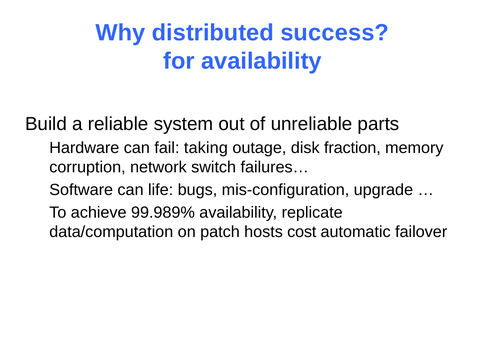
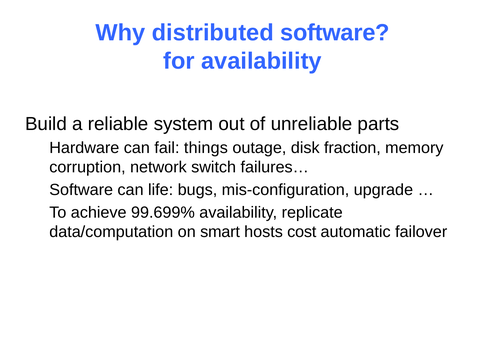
distributed success: success -> software (335, 33)
taking: taking -> things (206, 148)
99.989%: 99.989% -> 99.699% (163, 213)
patch: patch -> smart (220, 232)
